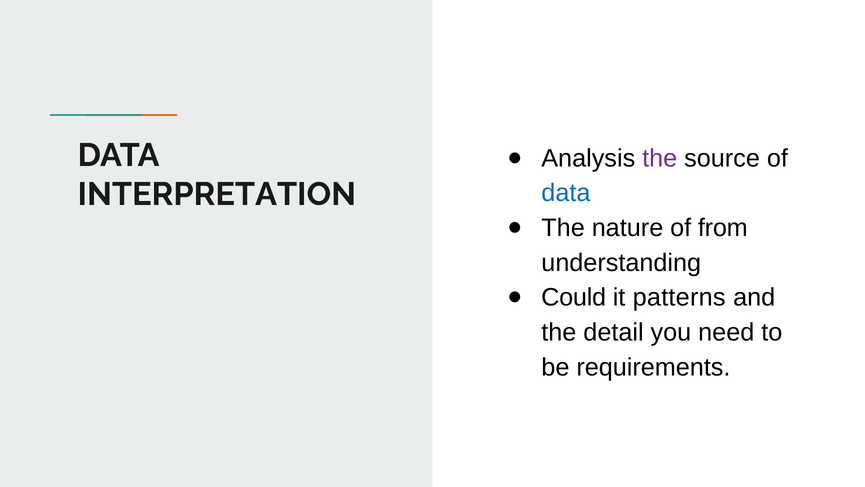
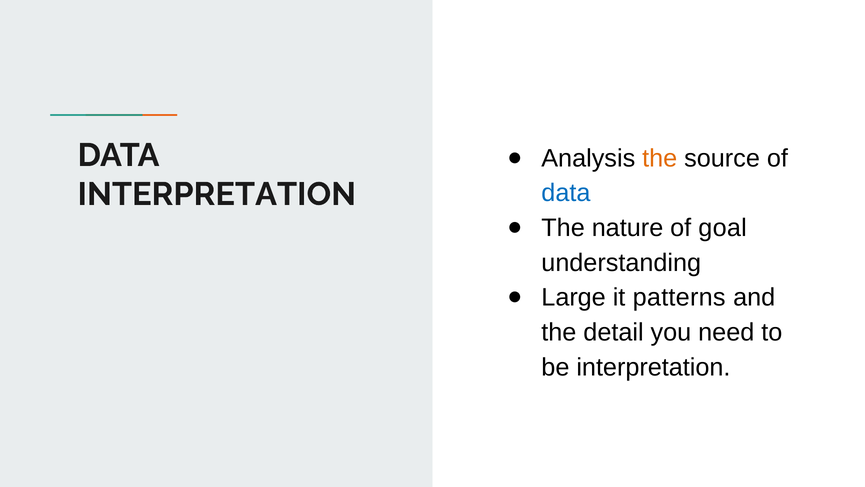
the colour: purple -> orange (660, 158)
from: from -> goal (723, 228)
Could: Could -> Large (574, 297)
be requirements: requirements -> interpretation (653, 367)
